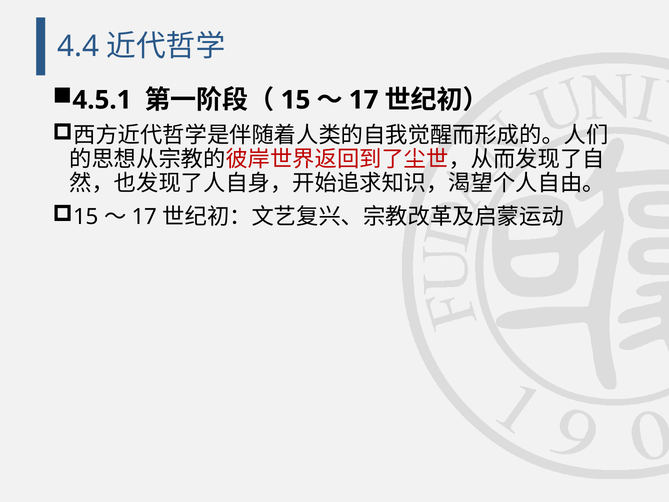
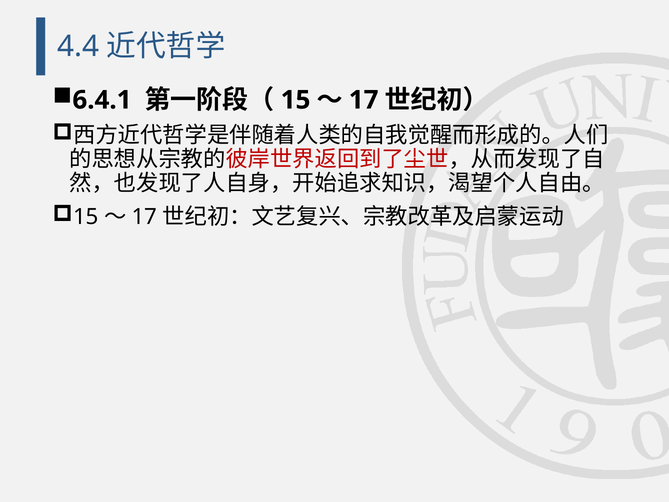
4.5.1: 4.5.1 -> 6.4.1 (102, 100)
